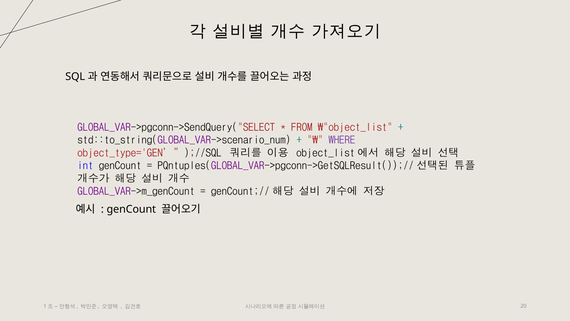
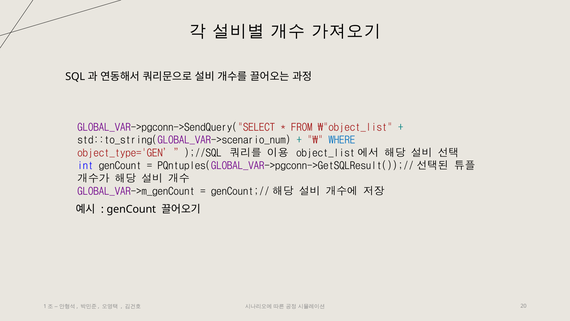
WHERE colour: purple -> blue (342, 140)
